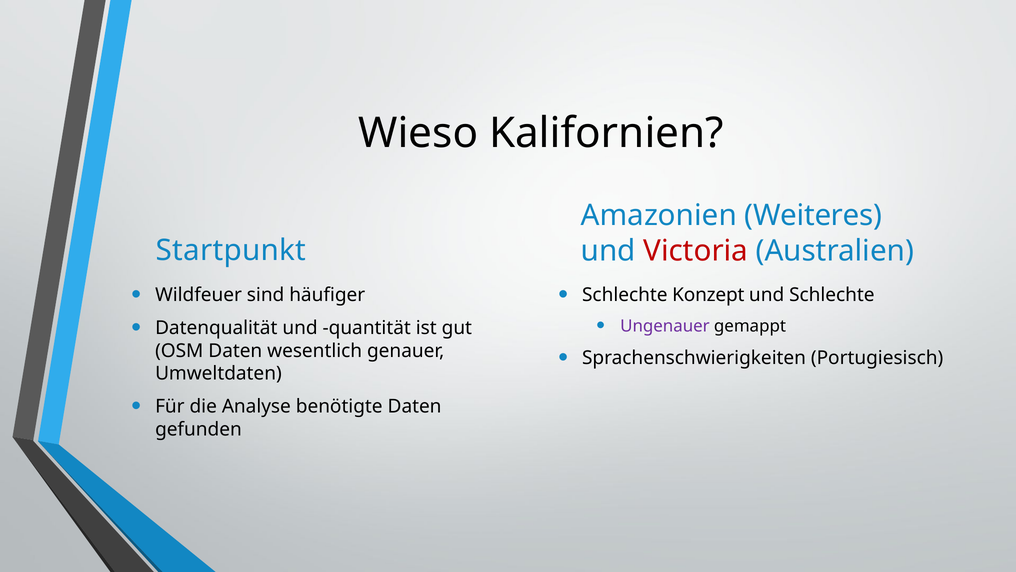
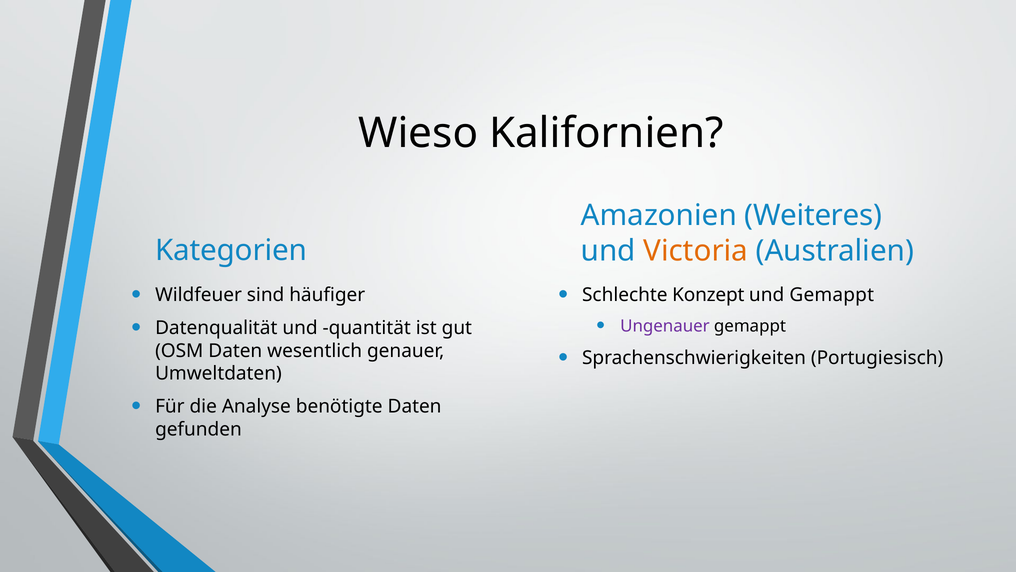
Startpunkt: Startpunkt -> Kategorien (231, 250)
Victoria colour: red -> orange (696, 251)
und Schlechte: Schlechte -> Gemappt (832, 295)
